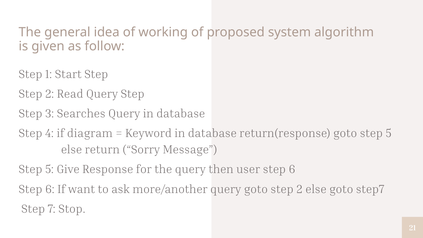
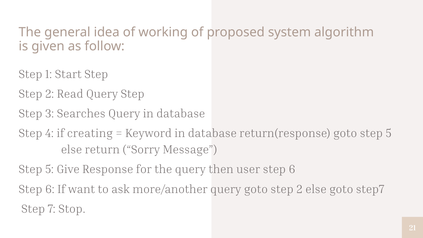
diagram: diagram -> creating (90, 133)
